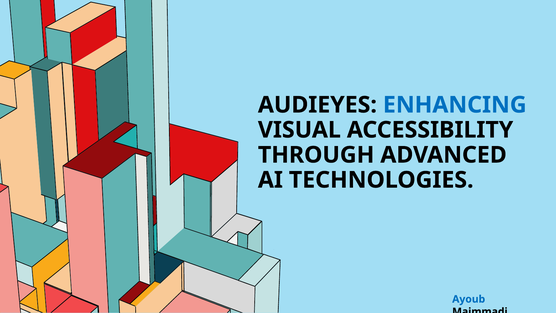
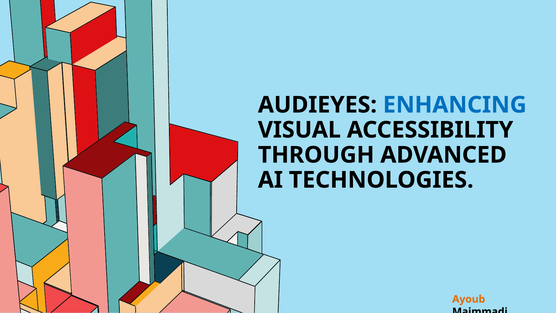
Ayoub colour: blue -> orange (469, 299)
